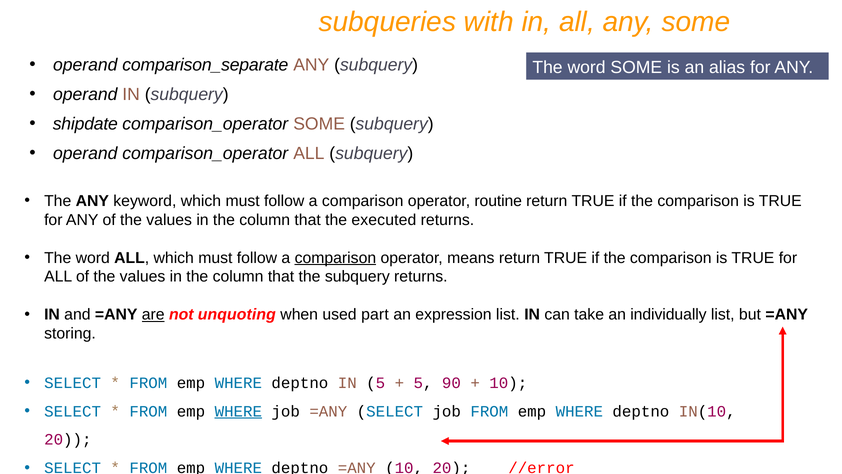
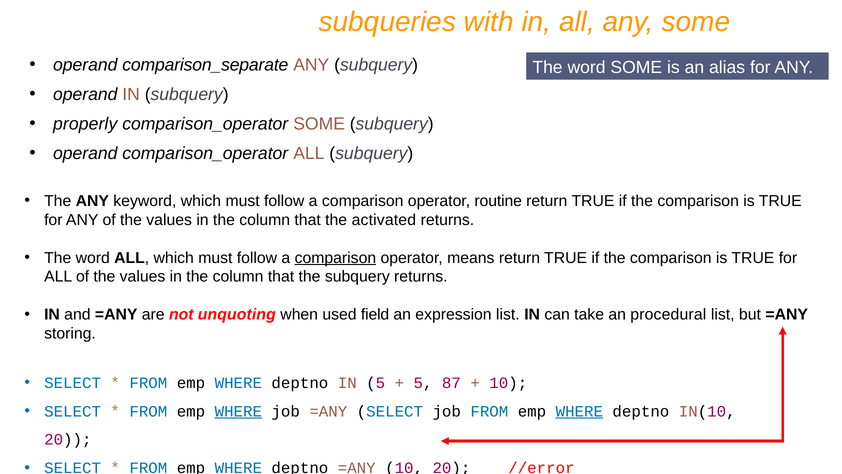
shipdate: shipdate -> properly (85, 124)
executed: executed -> activated (384, 220)
are underline: present -> none (153, 314)
part: part -> field (375, 314)
individually: individually -> procedural (668, 314)
90: 90 -> 87 (451, 383)
WHERE underline: none -> present (579, 411)
